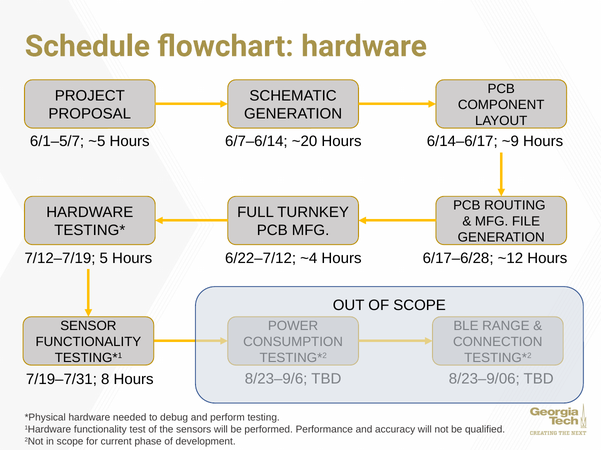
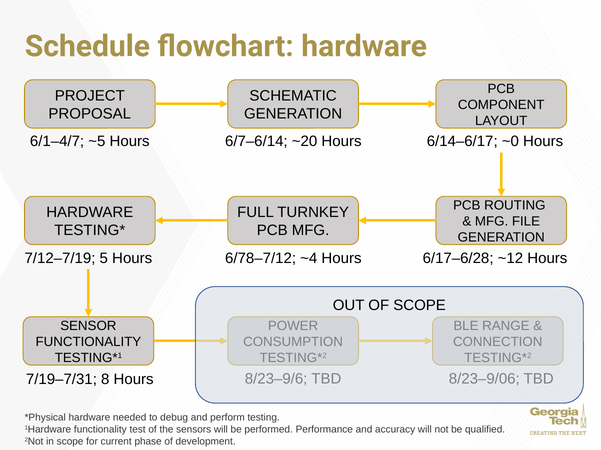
6/1–5/7: 6/1–5/7 -> 6/1–4/7 (57, 141)
~9: ~9 -> ~0 (510, 141)
6/22–7/12: 6/22–7/12 -> 6/78–7/12 (261, 259)
